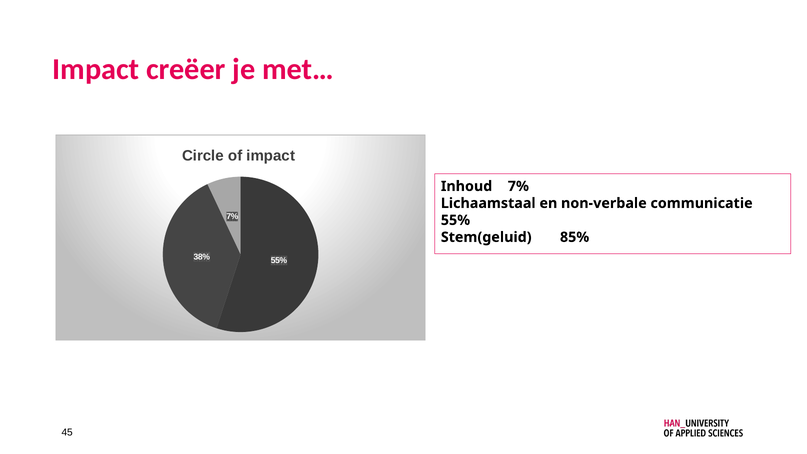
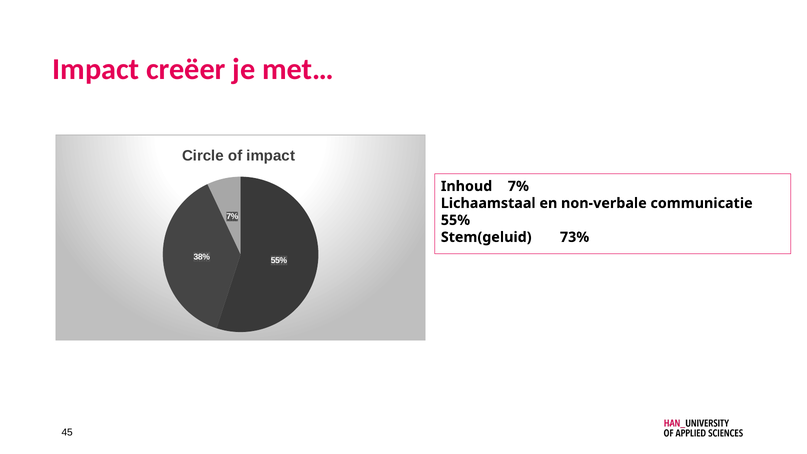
85%: 85% -> 73% (575, 237)
